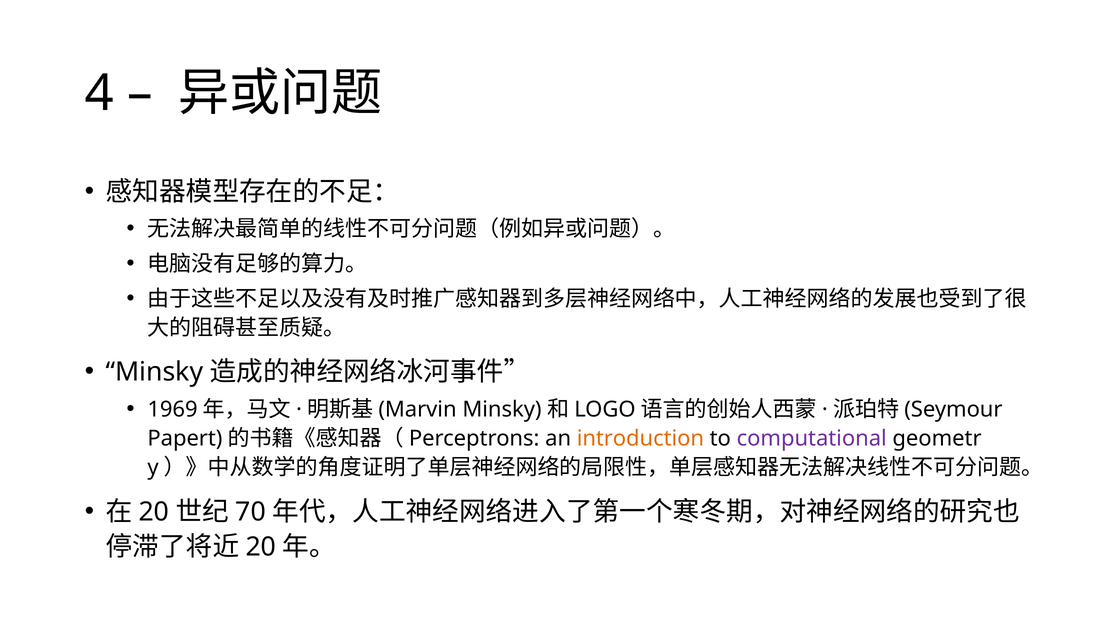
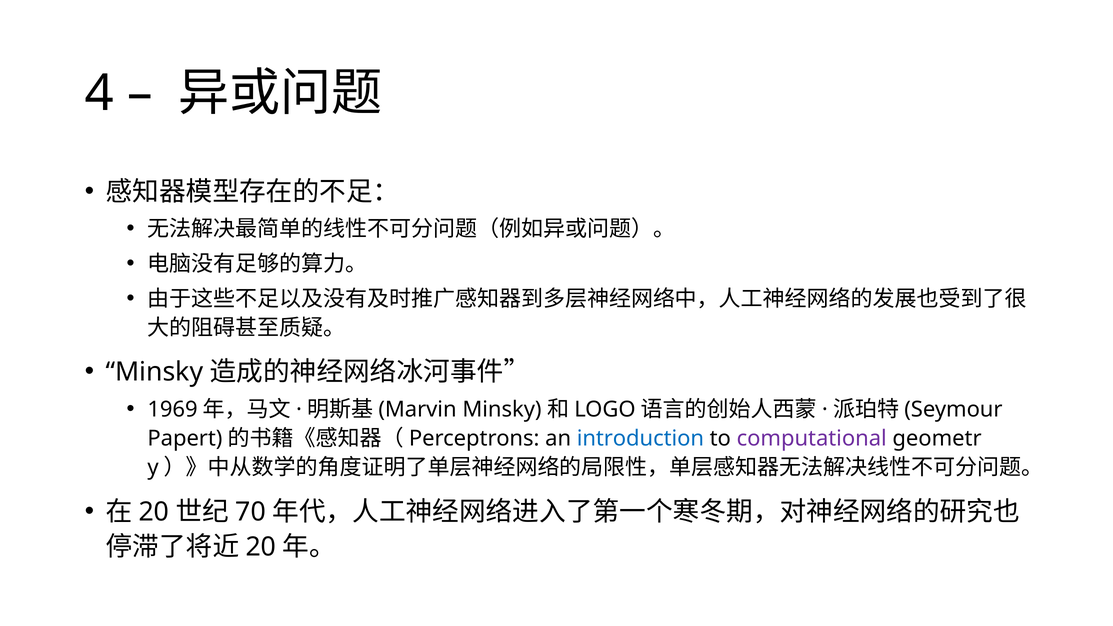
introduction colour: orange -> blue (640, 439)
